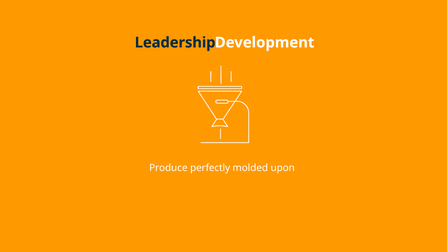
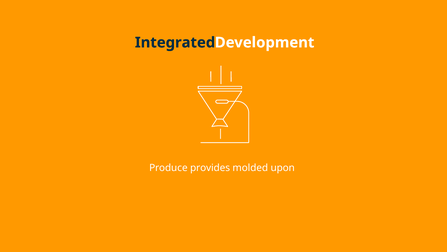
Leadership: Leadership -> Integrated (175, 42)
perfectly: perfectly -> provides (210, 168)
